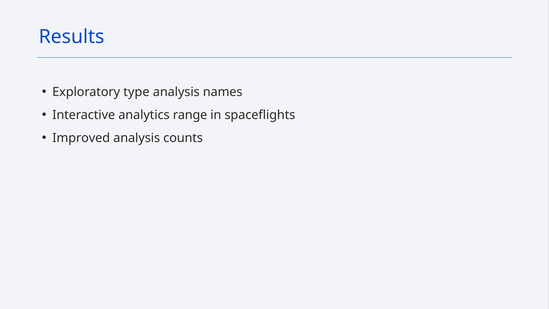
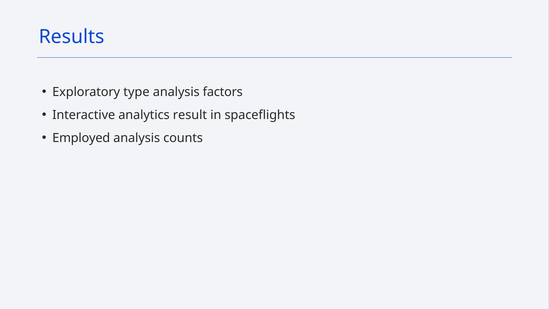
names: names -> factors (223, 92)
range: range -> result (190, 115)
Improved: Improved -> Employed (81, 138)
